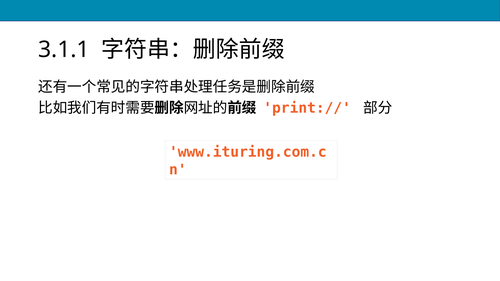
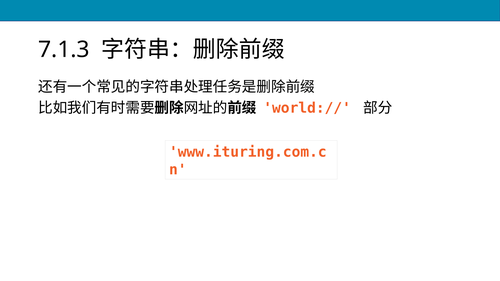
3.1.1: 3.1.1 -> 7.1.3 (64, 50)
print://: print:// -> world:// (307, 108)
